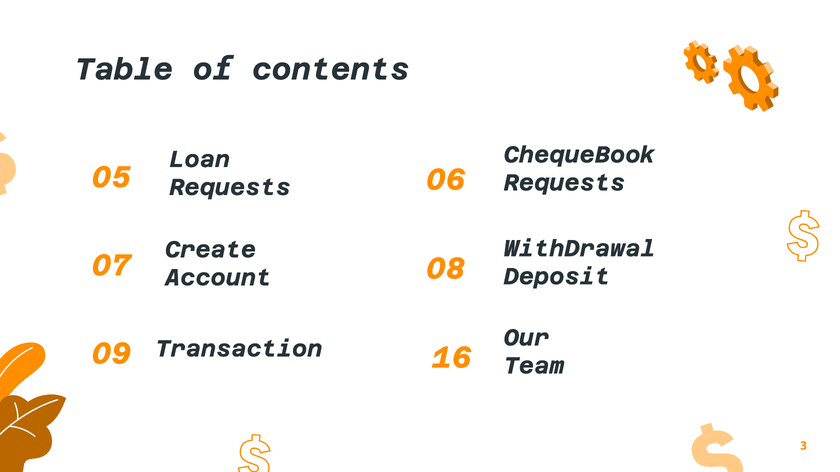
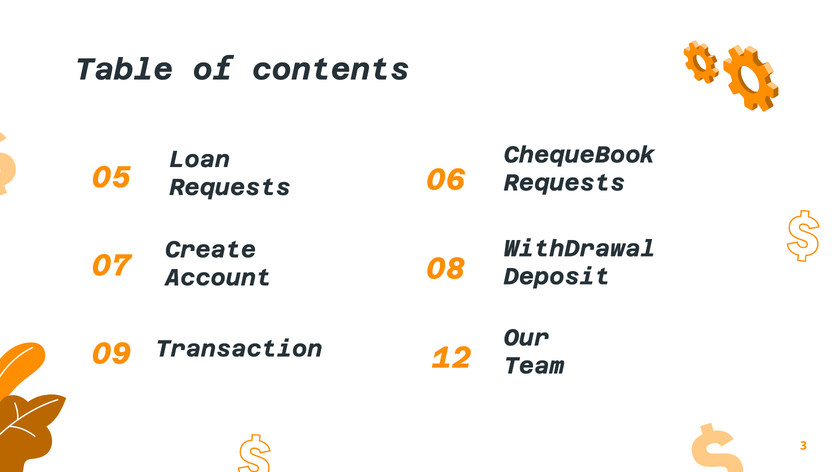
16: 16 -> 12 (452, 358)
